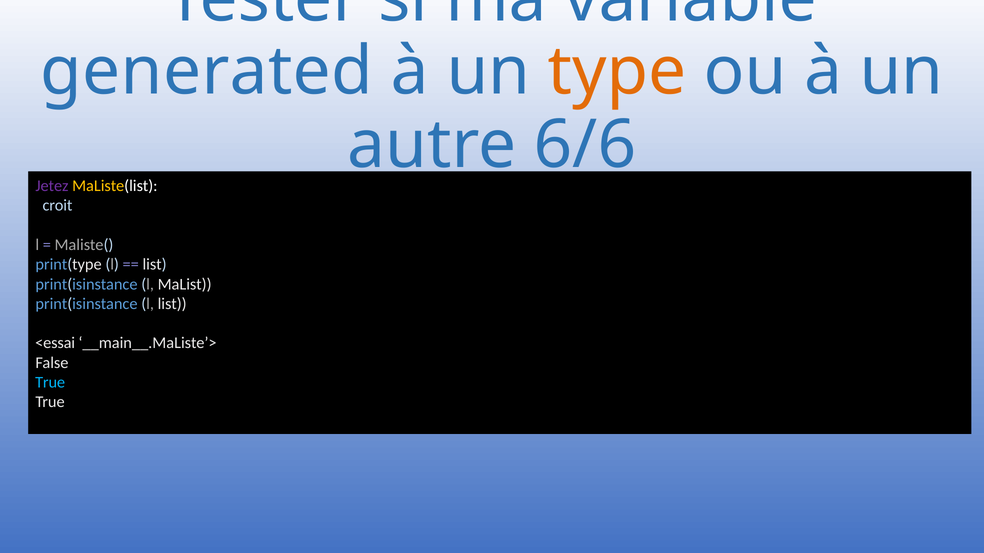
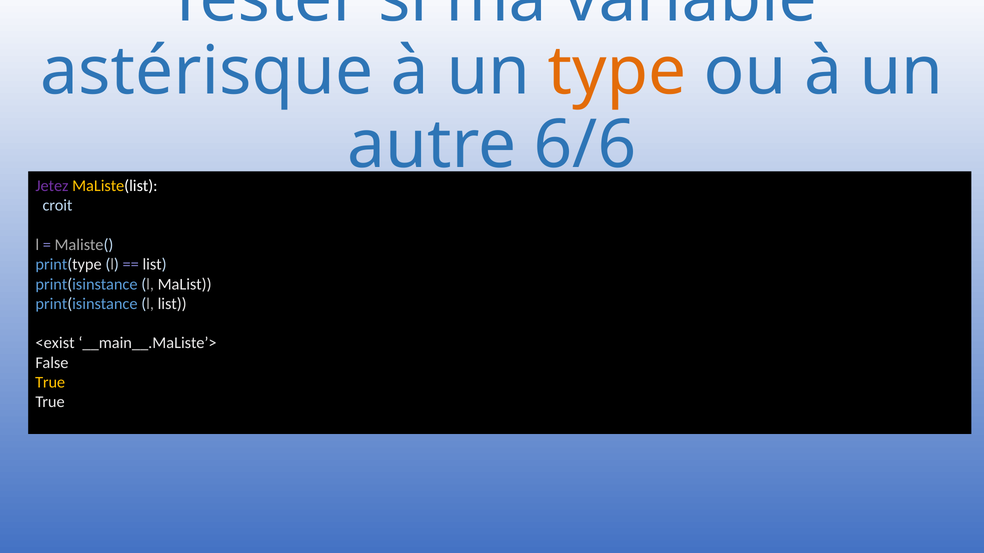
generated: generated -> astérisque (207, 72)
<essai: <essai -> <exist (55, 343)
True colour: light blue -> yellow (50, 383)
